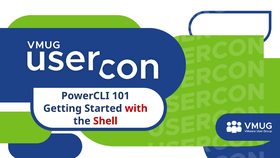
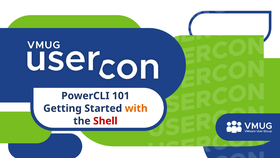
with colour: red -> orange (136, 108)
